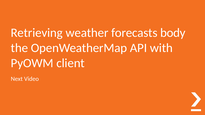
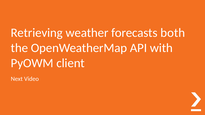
body: body -> both (173, 33)
